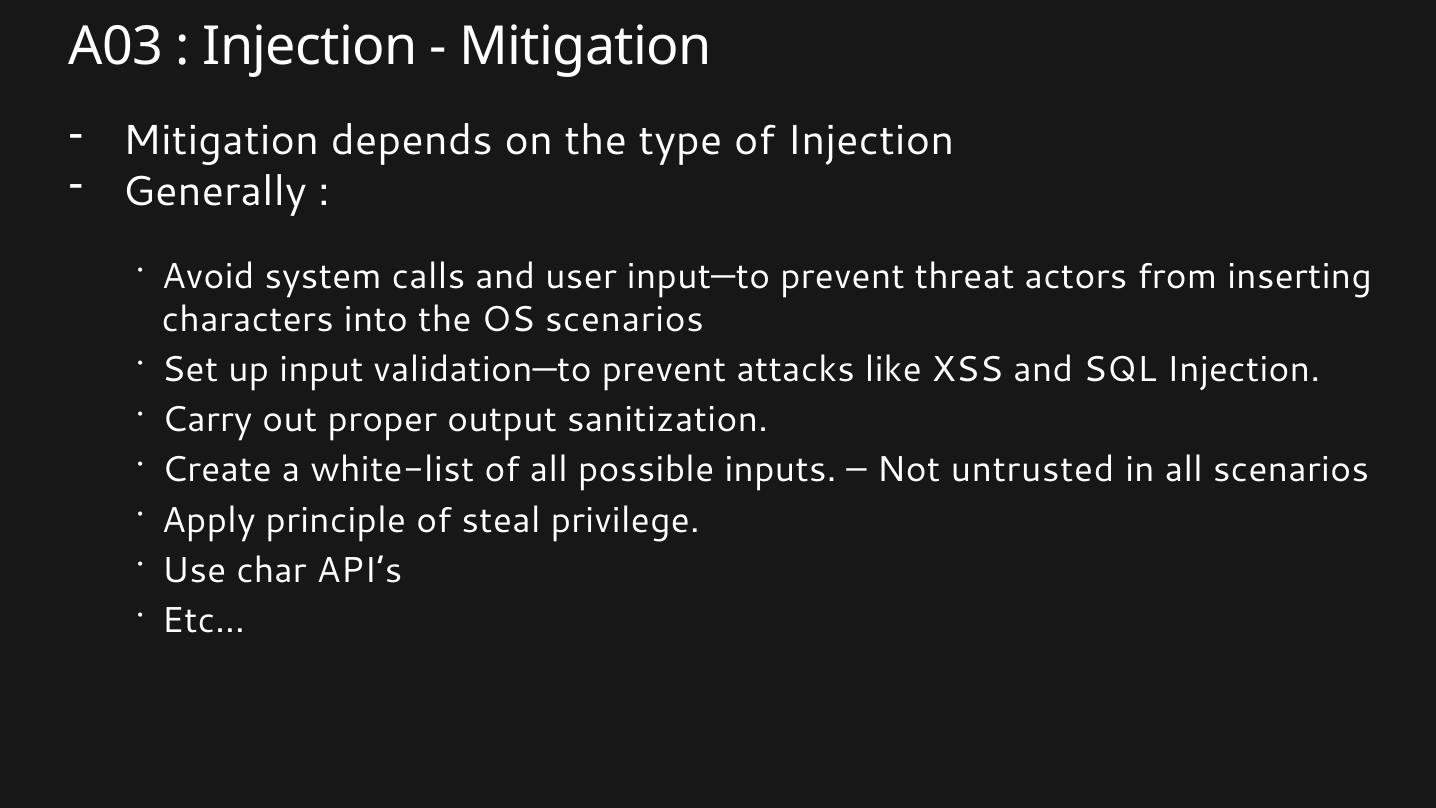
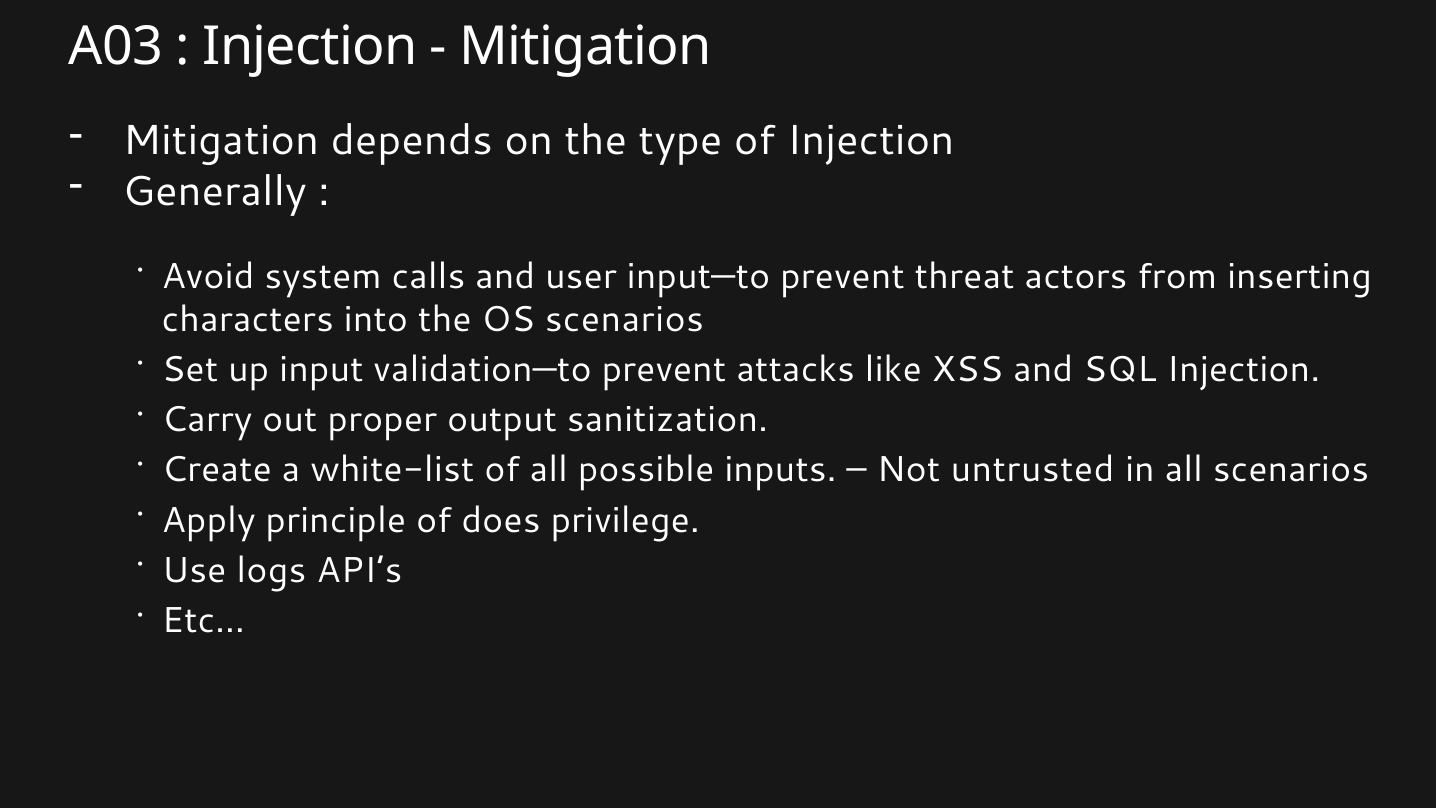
steal: steal -> does (501, 520)
char: char -> logs (271, 570)
